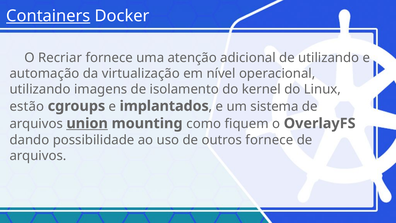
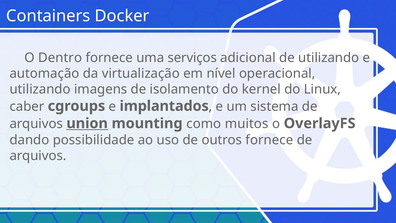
Containers underline: present -> none (48, 16)
Recriar: Recriar -> Dentro (60, 58)
atenção: atenção -> serviços (192, 58)
estão: estão -> caber (27, 106)
fiquem: fiquem -> muitos (247, 124)
